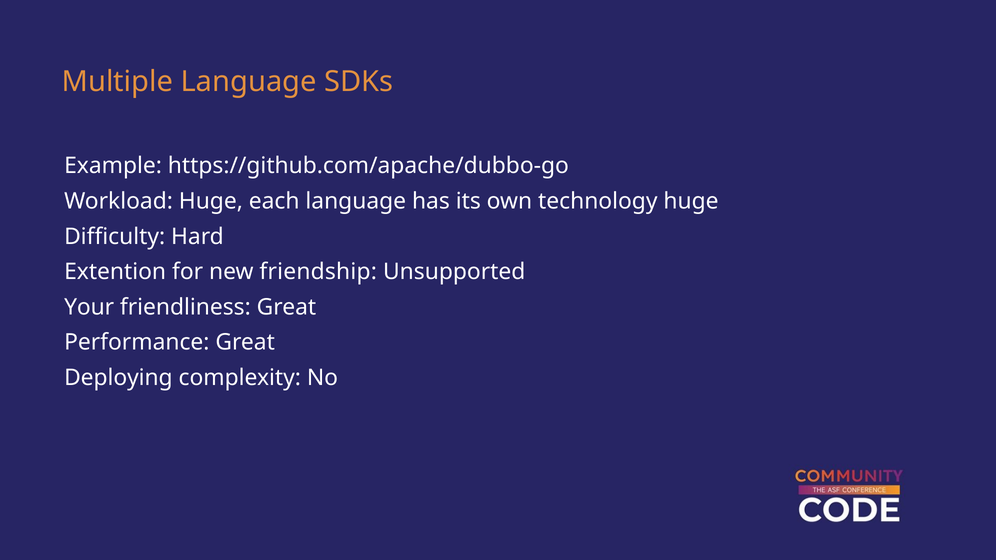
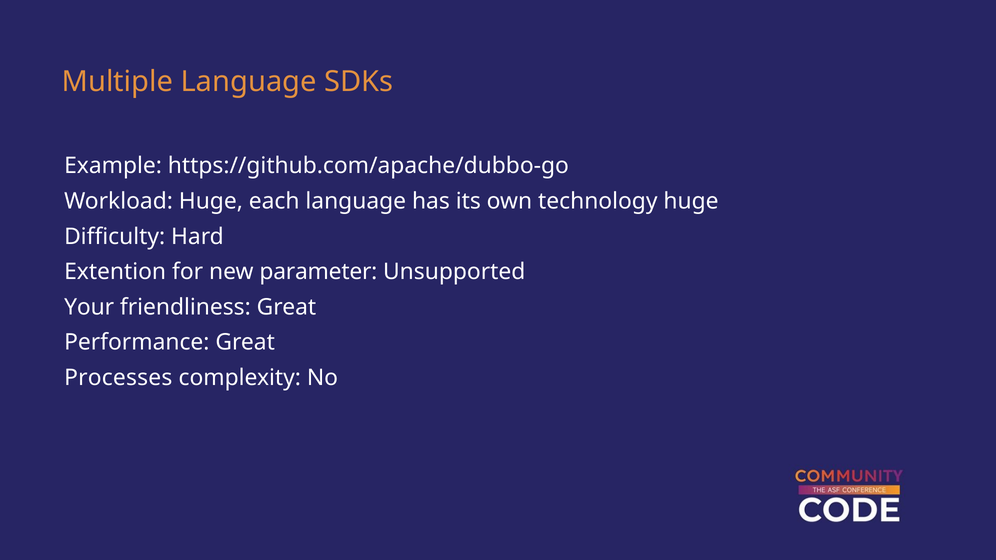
friendship: friendship -> parameter (318, 272)
Deploying: Deploying -> Processes (118, 378)
